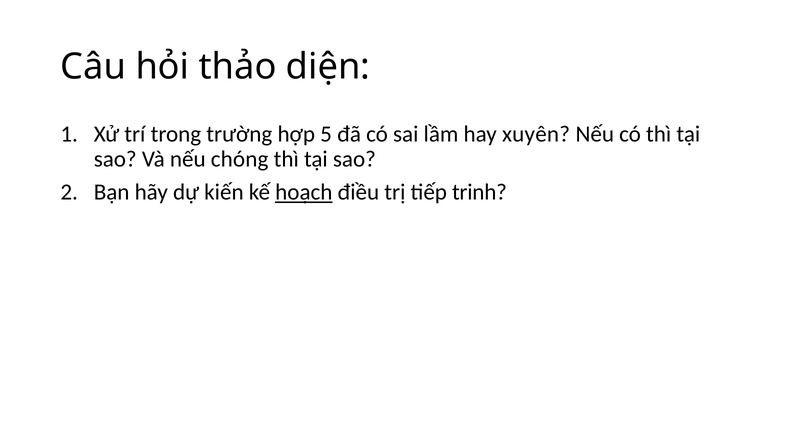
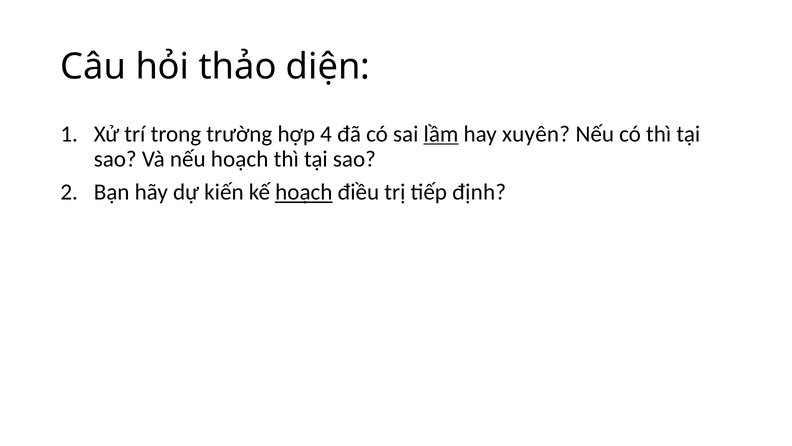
5: 5 -> 4 (326, 134)
lầm underline: none -> present (441, 134)
nếu chóng: chóng -> hoạch (240, 159)
trinh: trinh -> định (479, 192)
